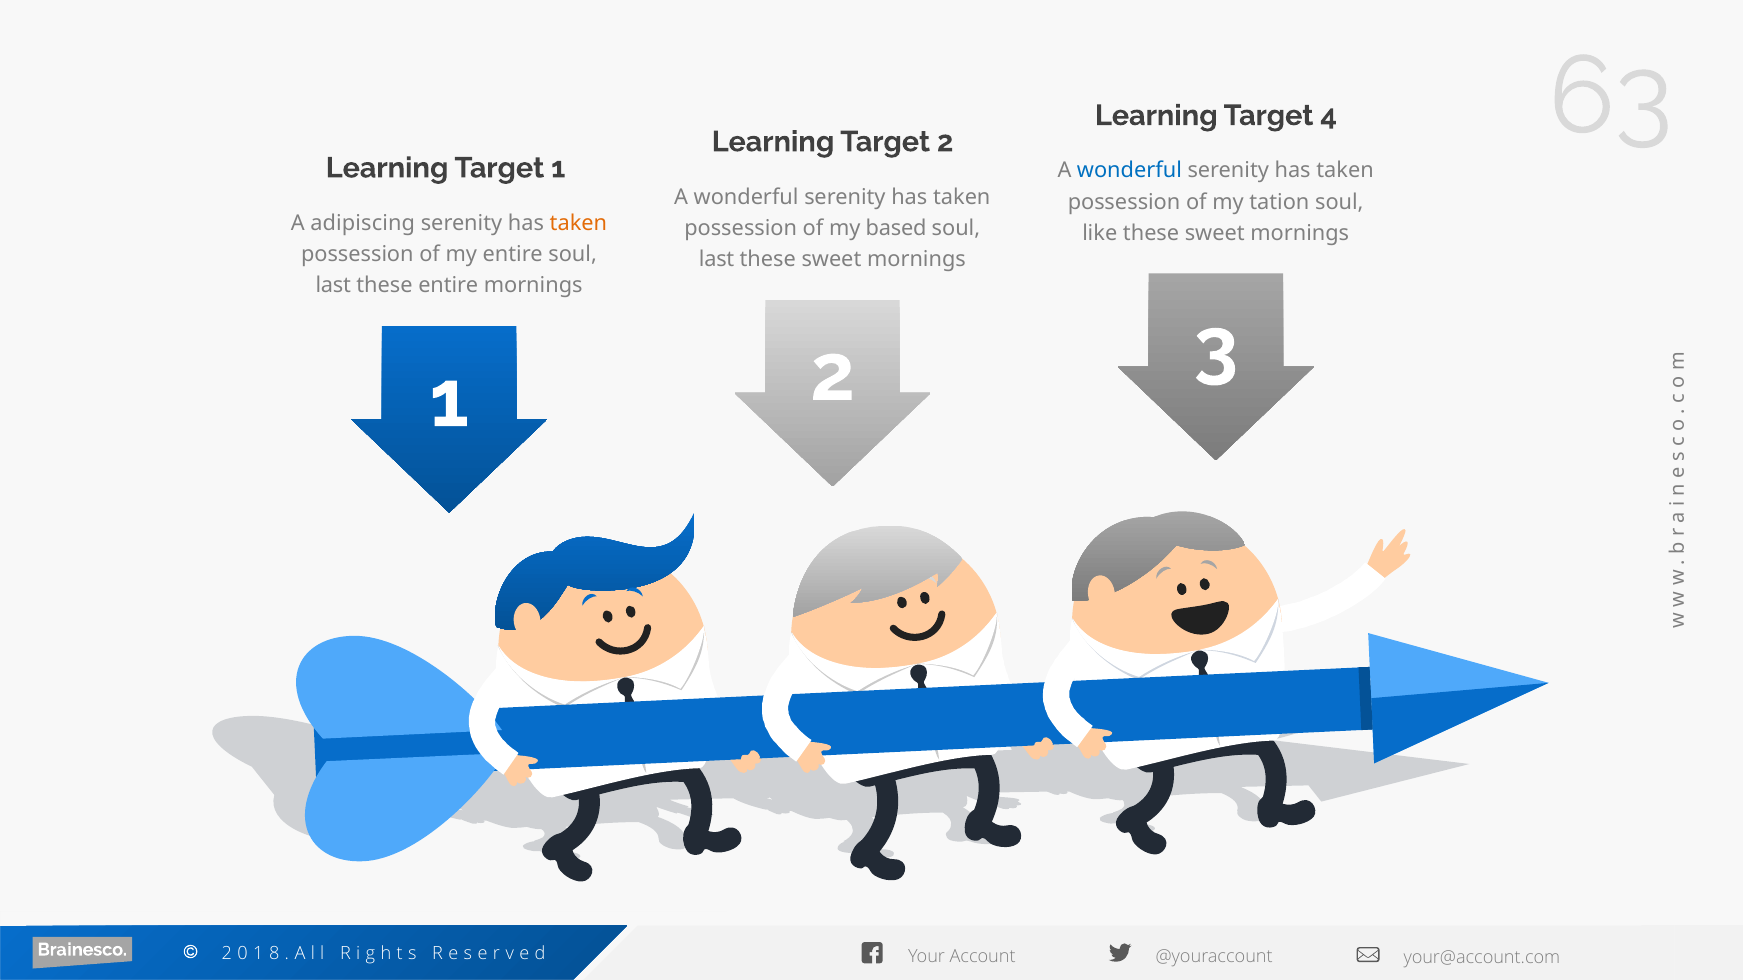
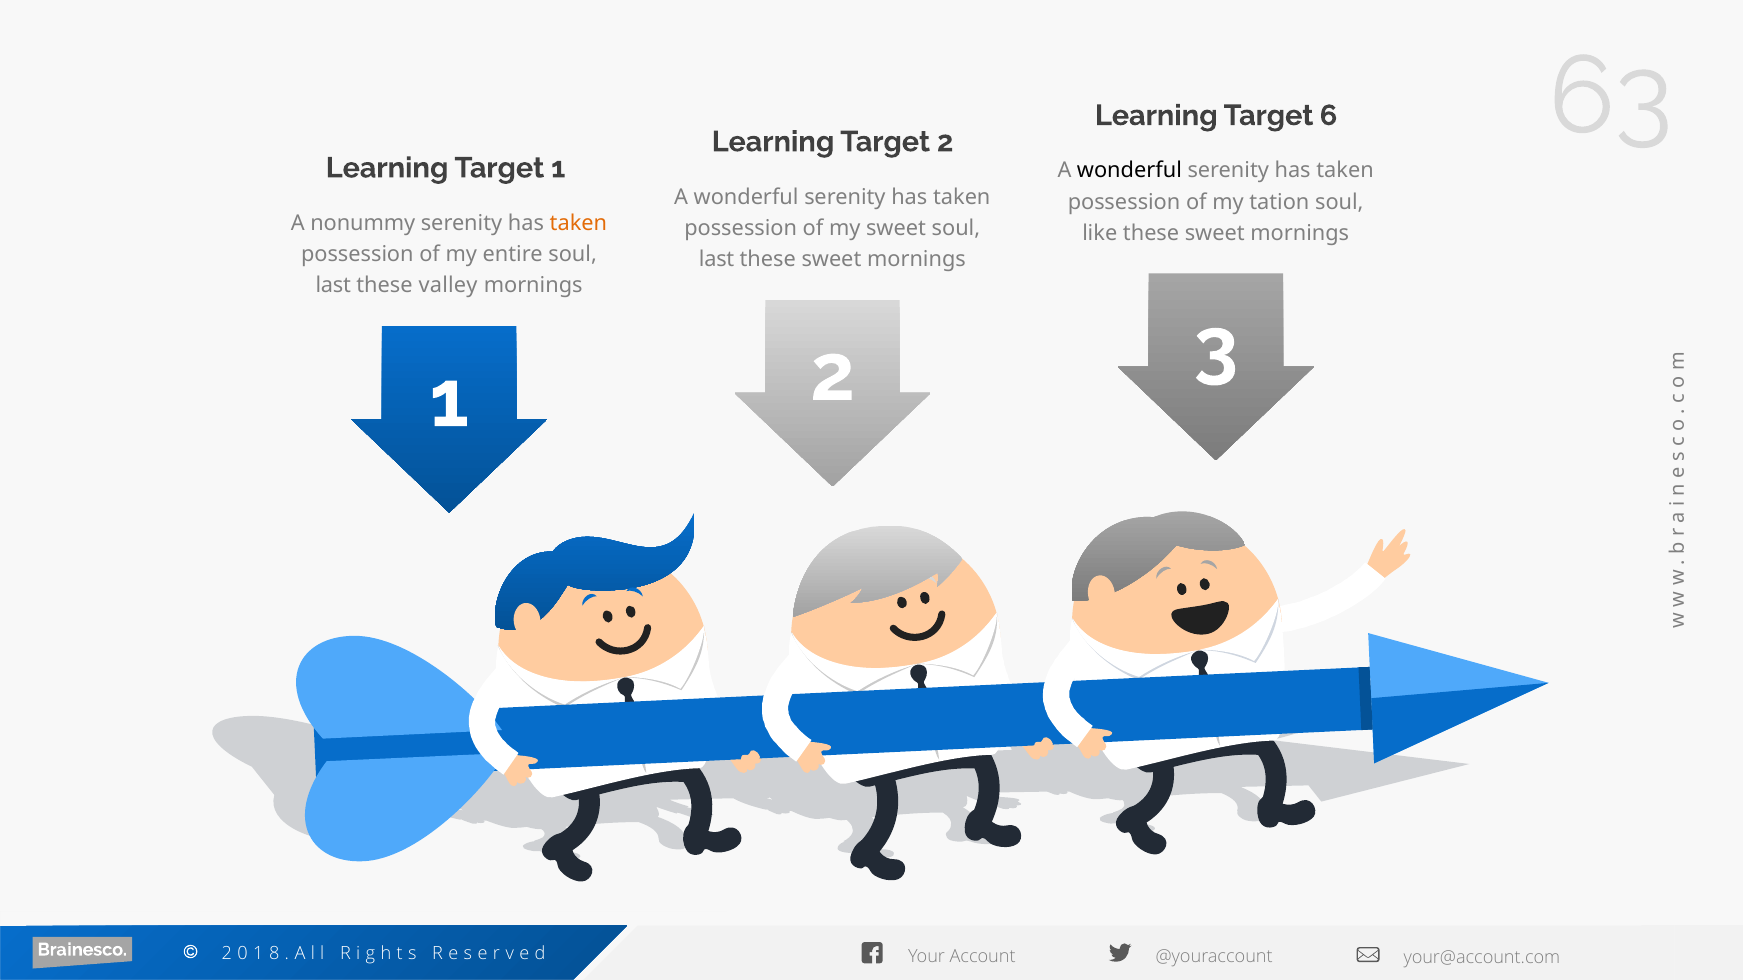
4: 4 -> 6 (1329, 116)
wonderful colour: blue -> black (1129, 171)
adipiscing: adipiscing -> nonummy (363, 223)
my based: based -> sweet (896, 228)
these entire: entire -> valley (448, 286)
